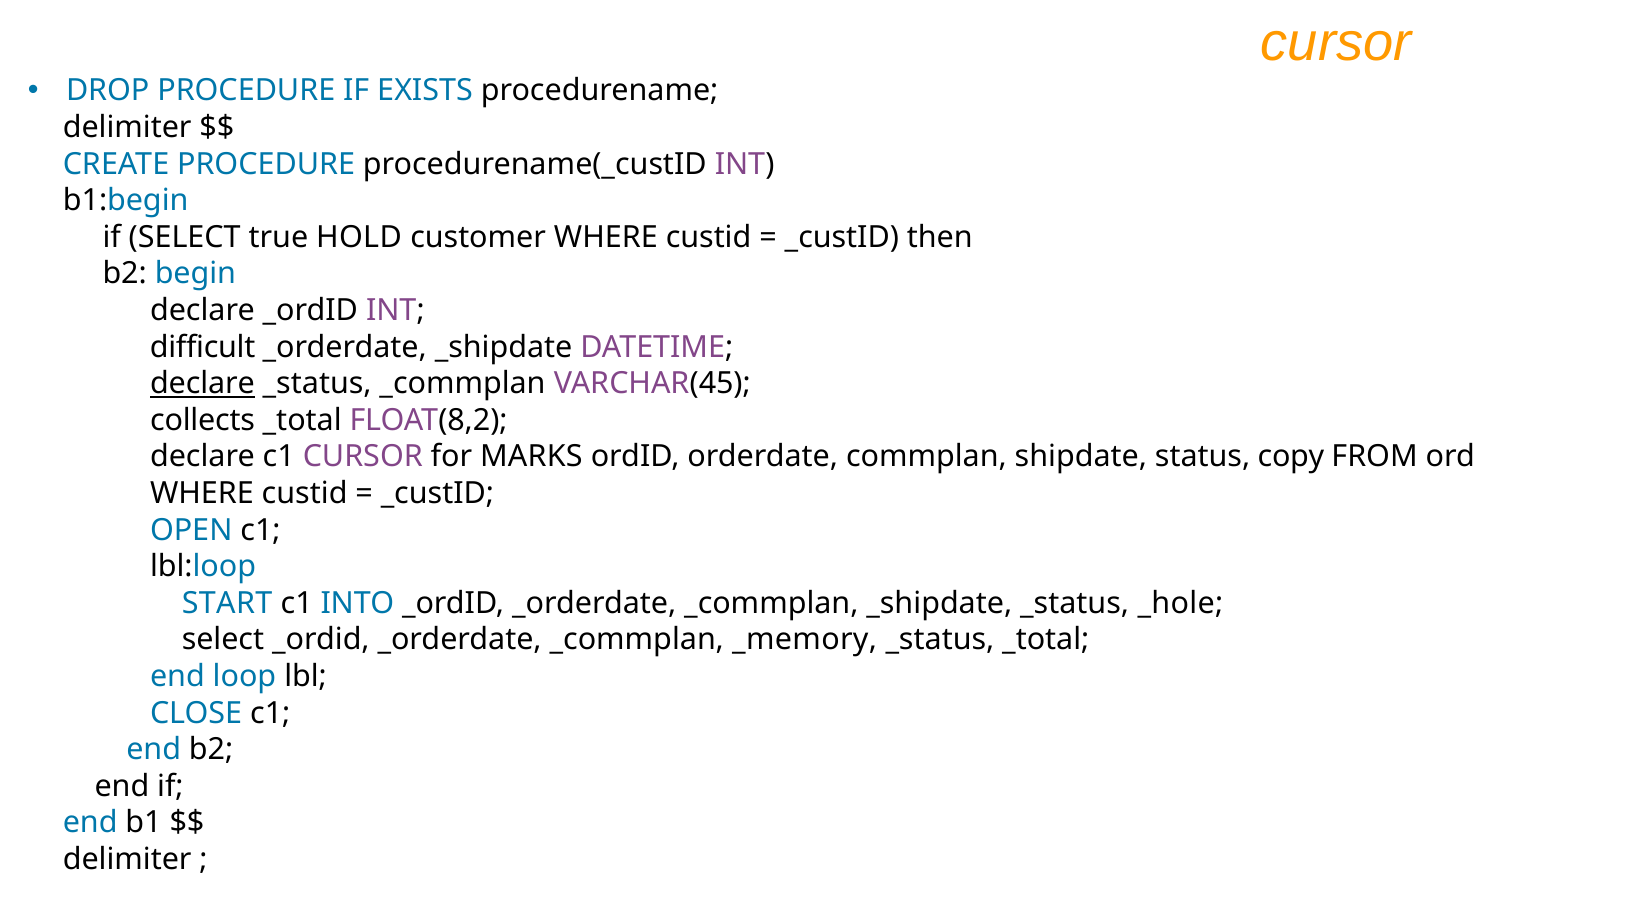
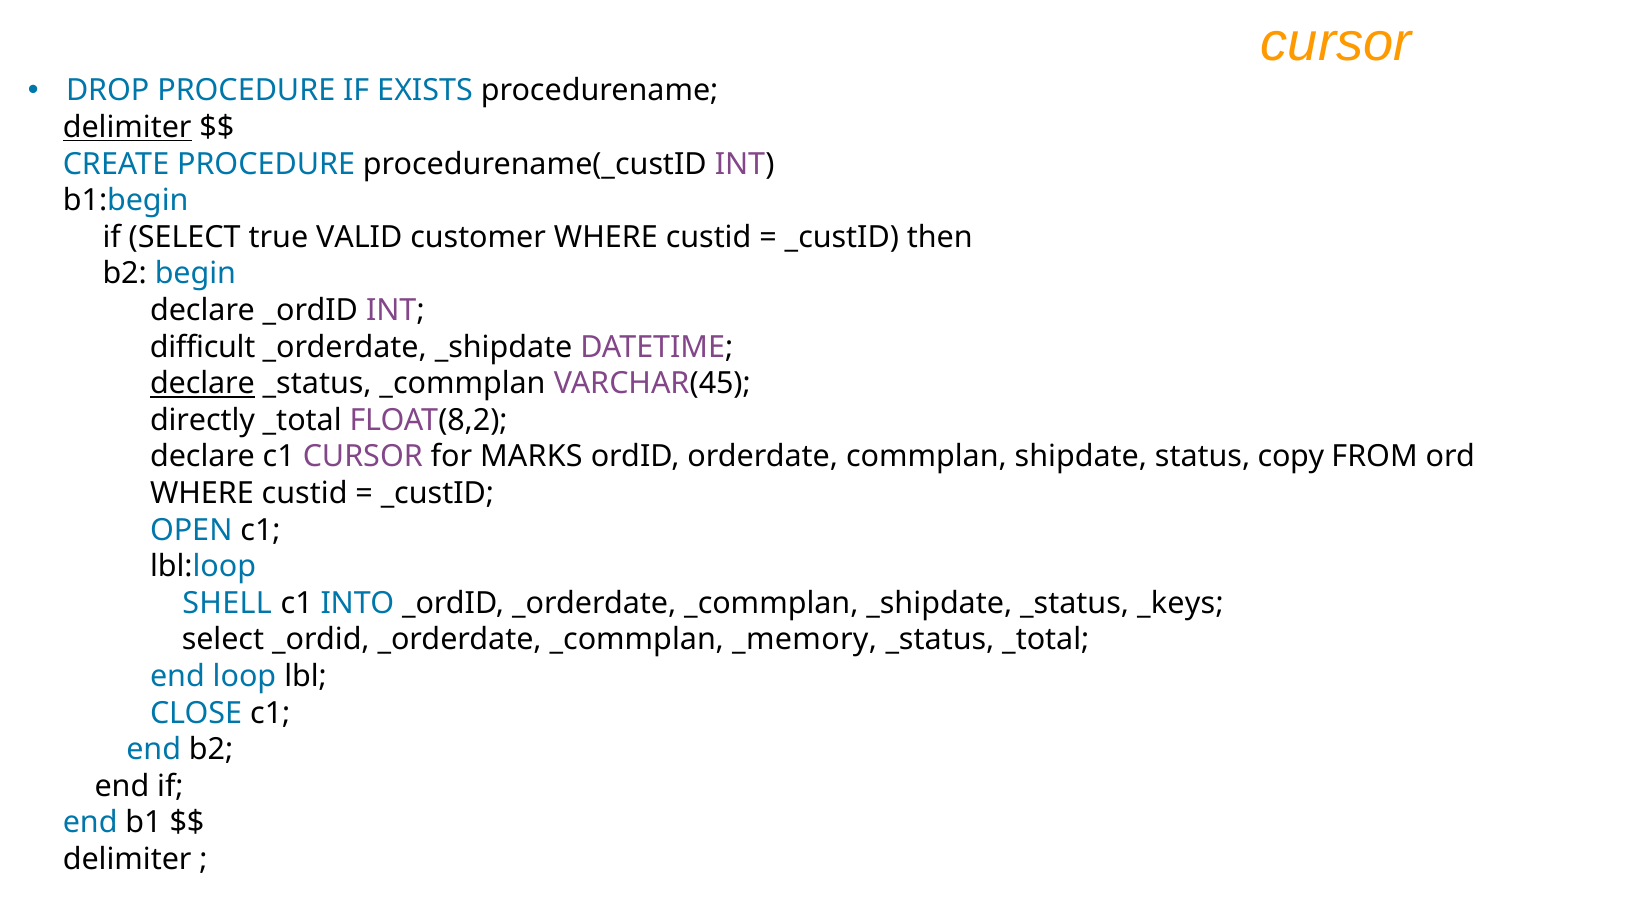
delimiter underline: none -> present (127, 127)
HOLD: HOLD -> VALID (359, 237)
collects: collects -> directly (202, 420)
START: START -> SHELL (227, 603)
_hole: _hole -> _keys (1180, 603)
